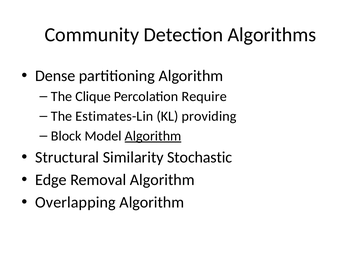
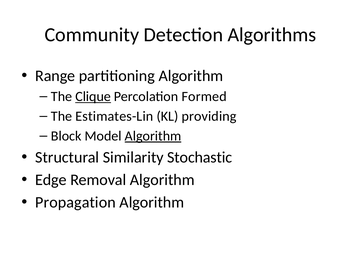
Dense: Dense -> Range (55, 76)
Clique underline: none -> present (93, 96)
Require: Require -> Formed (204, 96)
Overlapping: Overlapping -> Propagation (75, 202)
